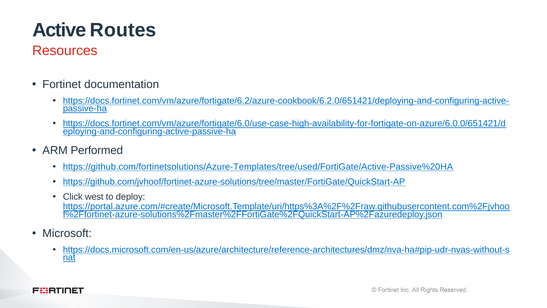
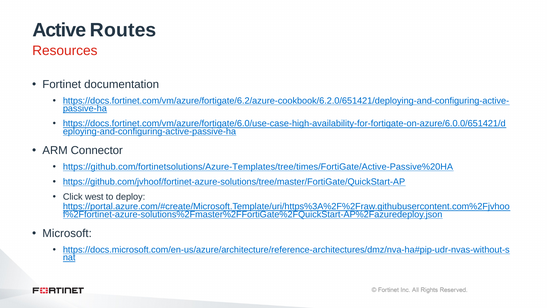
Performed: Performed -> Connector (97, 150)
https://github.com/fortinetsolutions/Azure-Templates/tree/used/FortiGate/Active-Passive%20HA: https://github.com/fortinetsolutions/Azure-Templates/tree/used/FortiGate/Active-Passive%20HA -> https://github.com/fortinetsolutions/Azure-Templates/tree/times/FortiGate/Active-Passive%20HA (258, 167)
